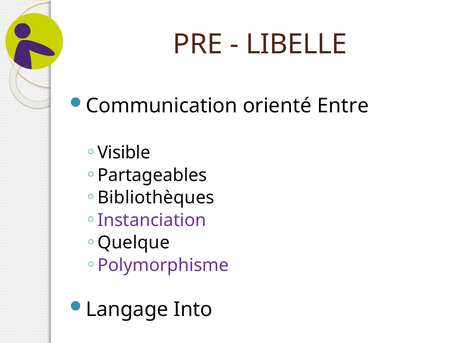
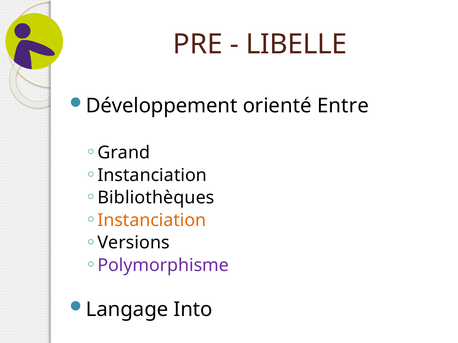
Communication: Communication -> Développement (162, 106)
Visible: Visible -> Grand (124, 153)
Partageables: Partageables -> Instanciation (152, 175)
Instanciation colour: purple -> orange (152, 221)
Quelque: Quelque -> Versions (134, 243)
